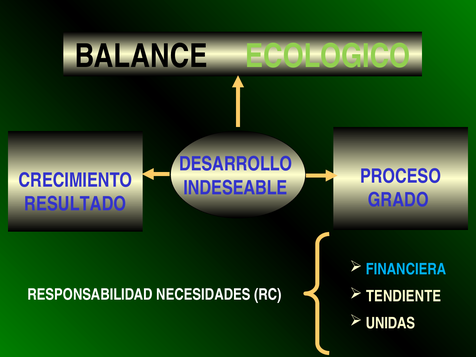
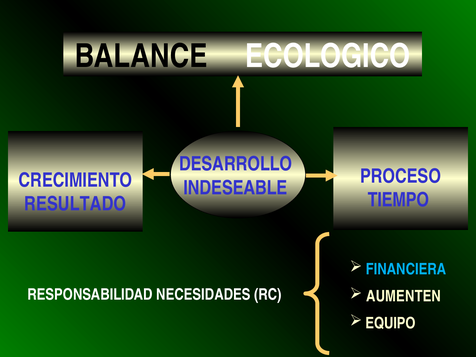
ECOLOGICO colour: light green -> white (328, 56)
GRADO: GRADO -> TIEMPO (398, 200)
TENDIENTE: TENDIENTE -> AUMENTEN (404, 296)
UNIDAS: UNIDAS -> EQUIPO (391, 323)
